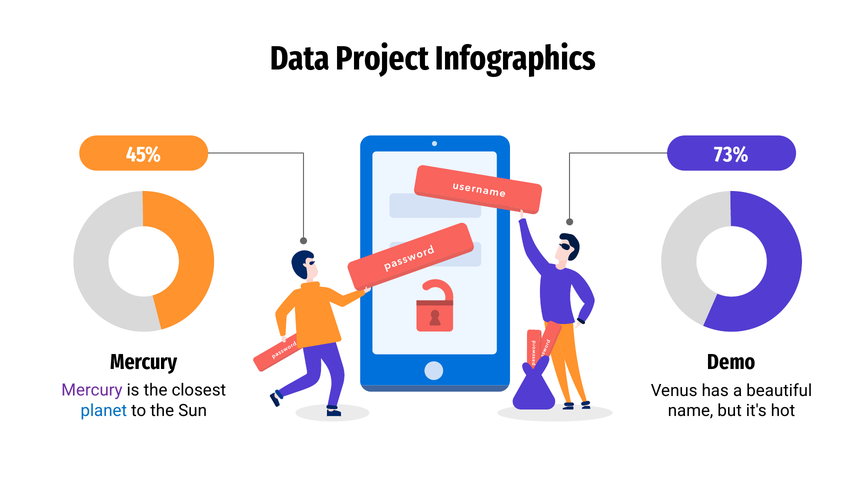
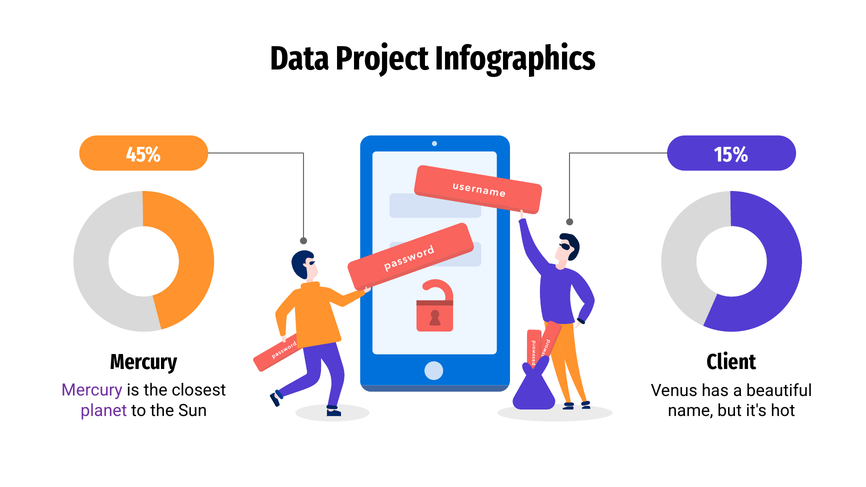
73%: 73% -> 15% (731, 155)
Demo: Demo -> Client (731, 362)
planet colour: blue -> purple (104, 411)
